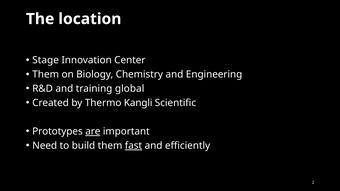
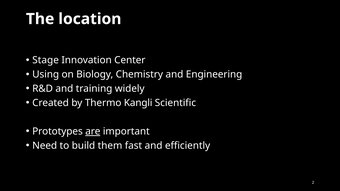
Them: Them -> Using (46, 74)
global: global -> widely (130, 89)
fast underline: present -> none (133, 146)
